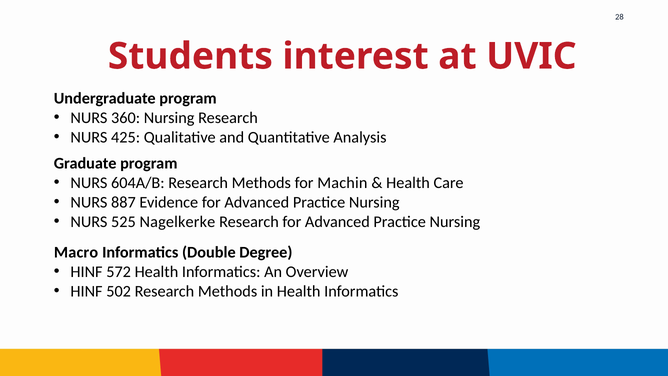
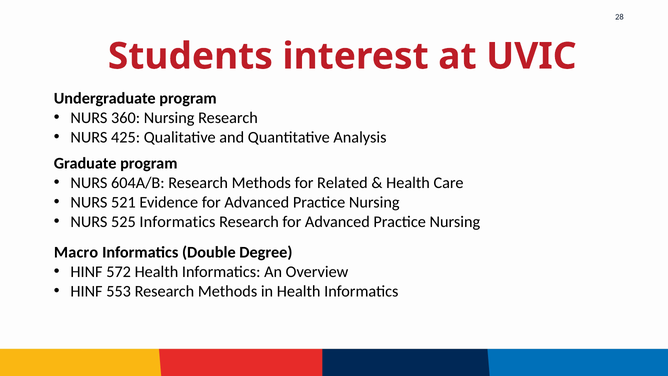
Machin: Machin -> Related (342, 183)
887: 887 -> 521 (123, 202)
525 Nagelkerke: Nagelkerke -> Informatics (177, 222)
502: 502 -> 553 (119, 291)
